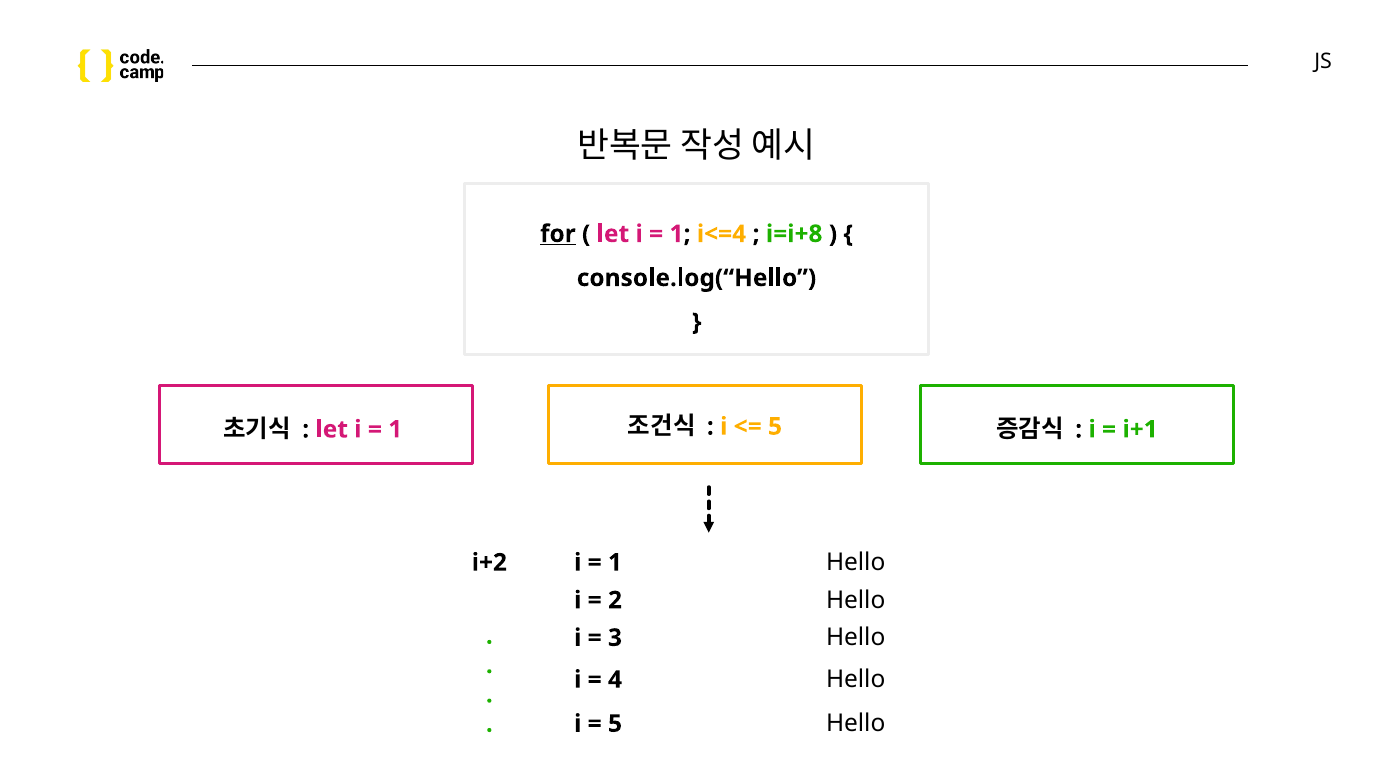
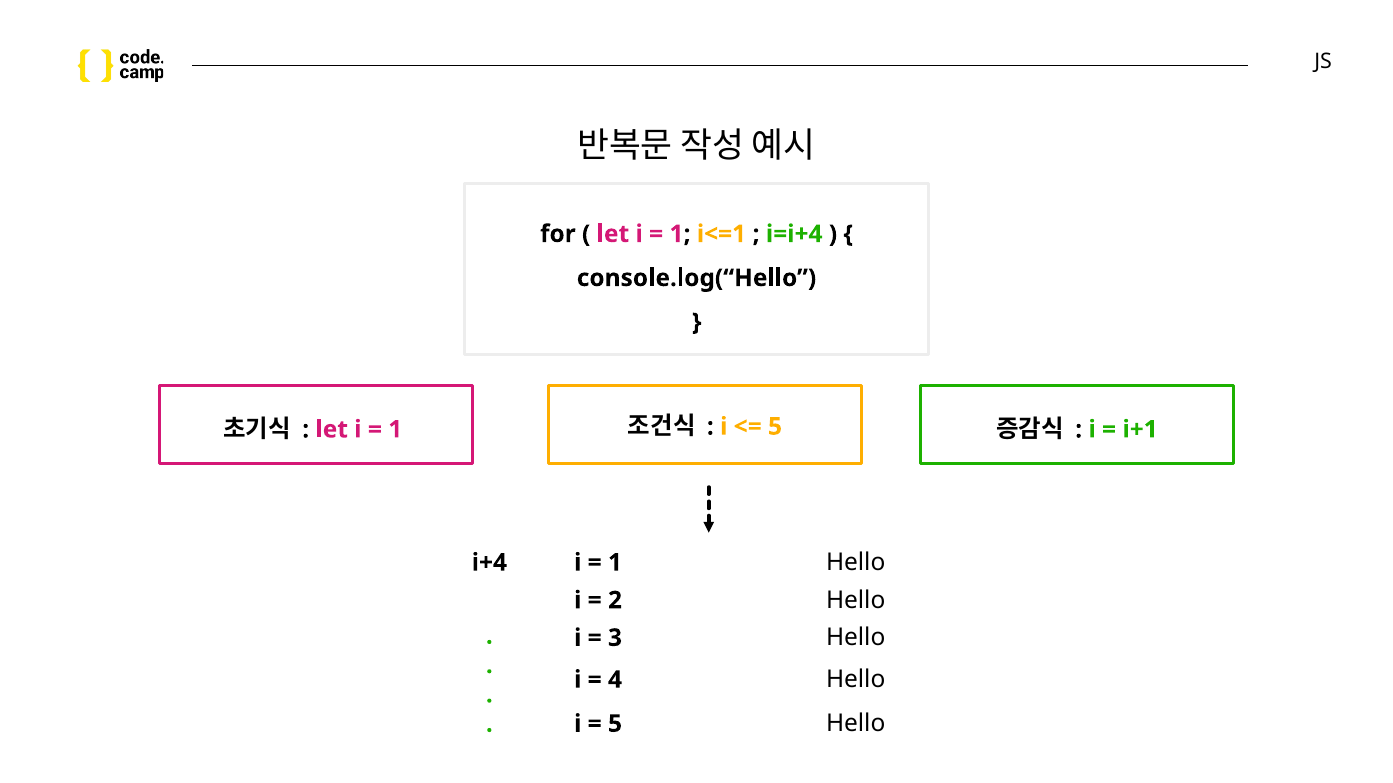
for underline: present -> none (558, 234)
i<=4: i<=4 -> i<=1 (722, 234)
i=i+8: i=i+8 -> i=i+4 (794, 234)
i+2: i+2 -> i+4 (489, 563)
